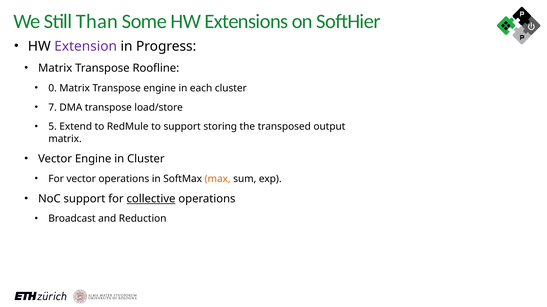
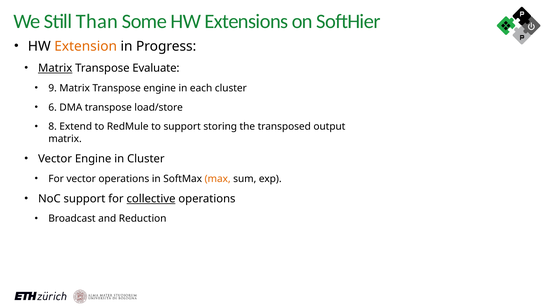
Extension colour: purple -> orange (86, 46)
Matrix underline: none -> present (55, 68)
Roofline: Roofline -> Evaluate (156, 68)
0: 0 -> 9 (53, 88)
7: 7 -> 6 (53, 108)
5: 5 -> 8 (53, 127)
